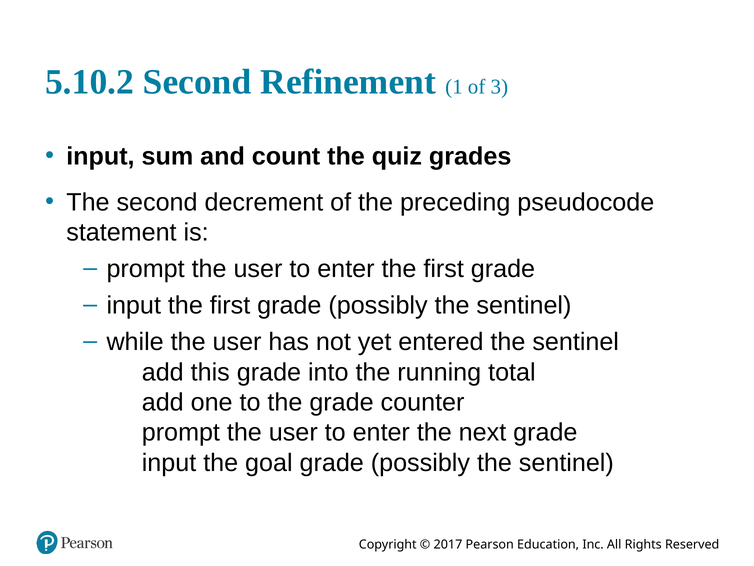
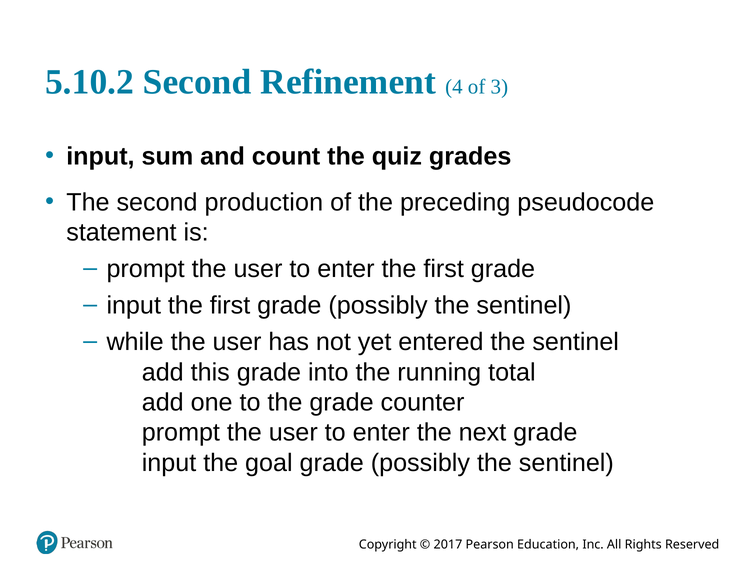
1: 1 -> 4 (454, 87)
decrement: decrement -> production (264, 202)
